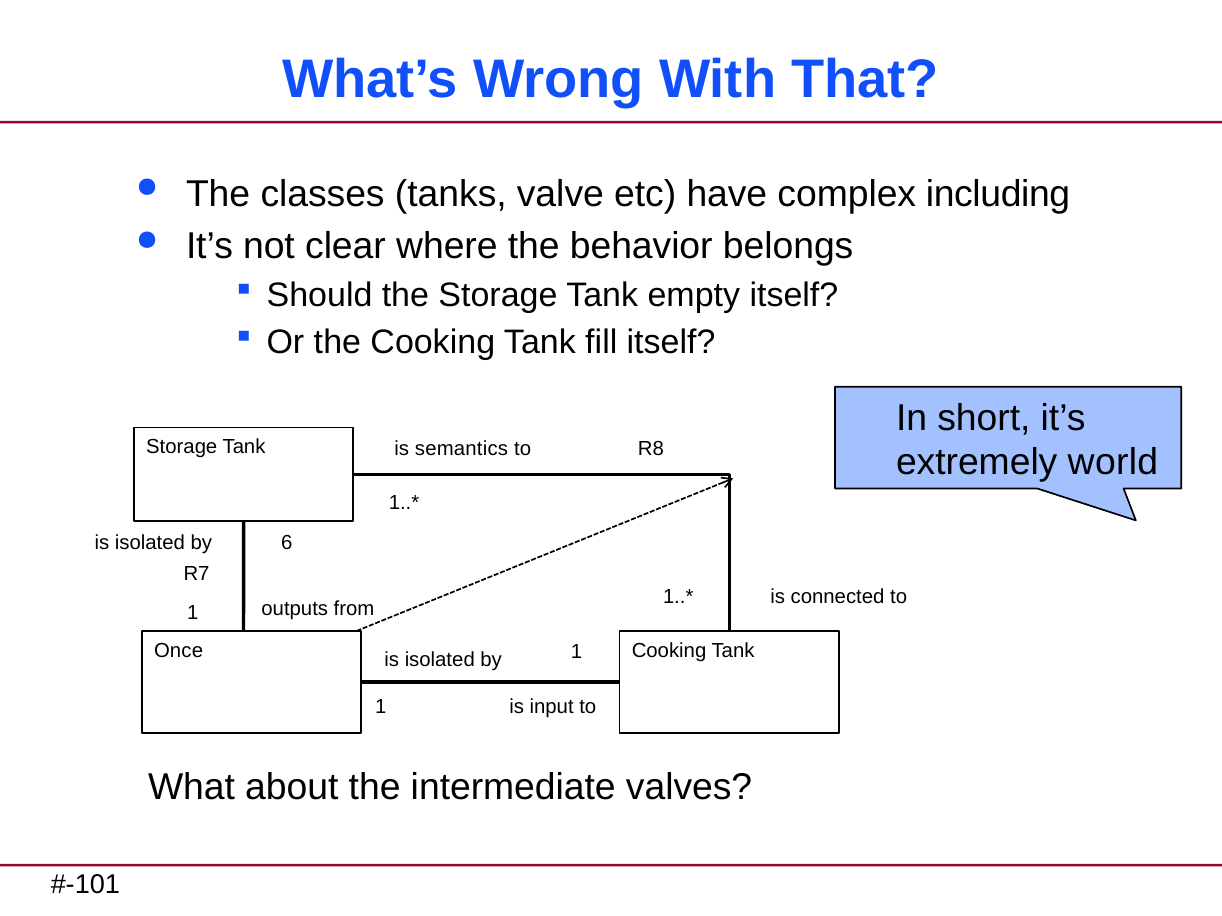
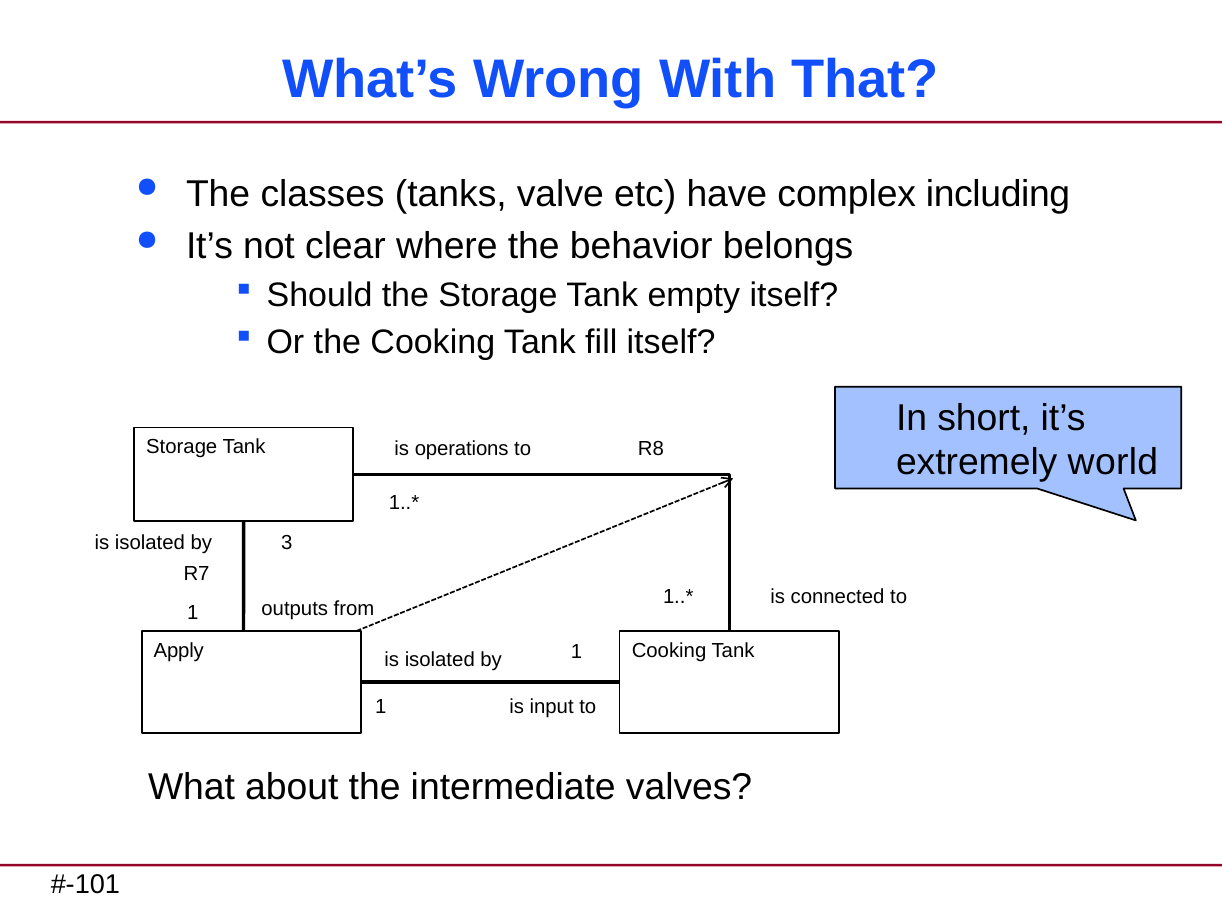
semantics: semantics -> operations (462, 449)
6: 6 -> 3 (287, 543)
Once: Once -> Apply (179, 651)
